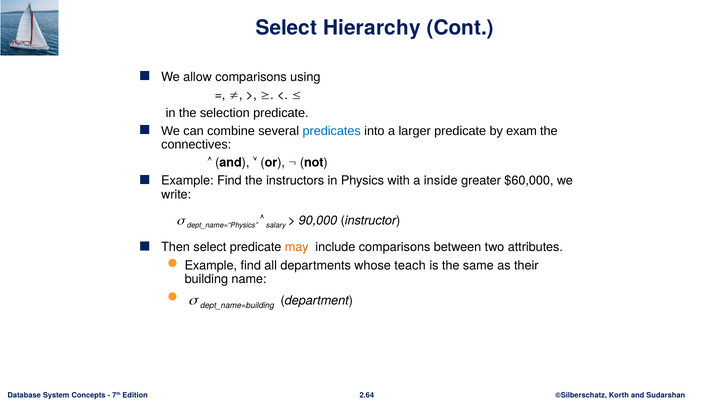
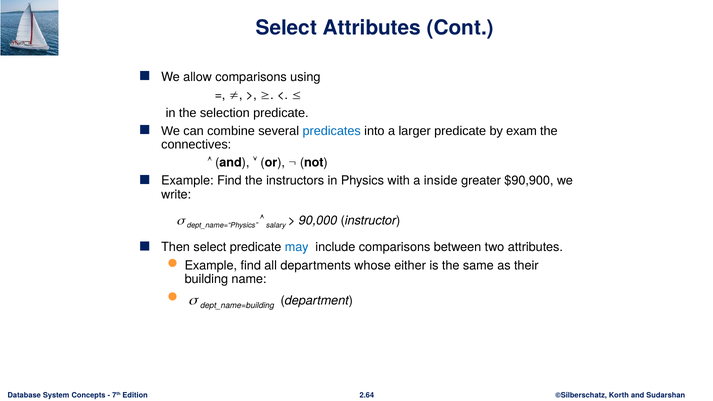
Select Hierarchy: Hierarchy -> Attributes (372, 28)
$60,000: $60,000 -> $90,900 (529, 181)
may colour: orange -> blue (297, 247)
teach: teach -> either (410, 265)
